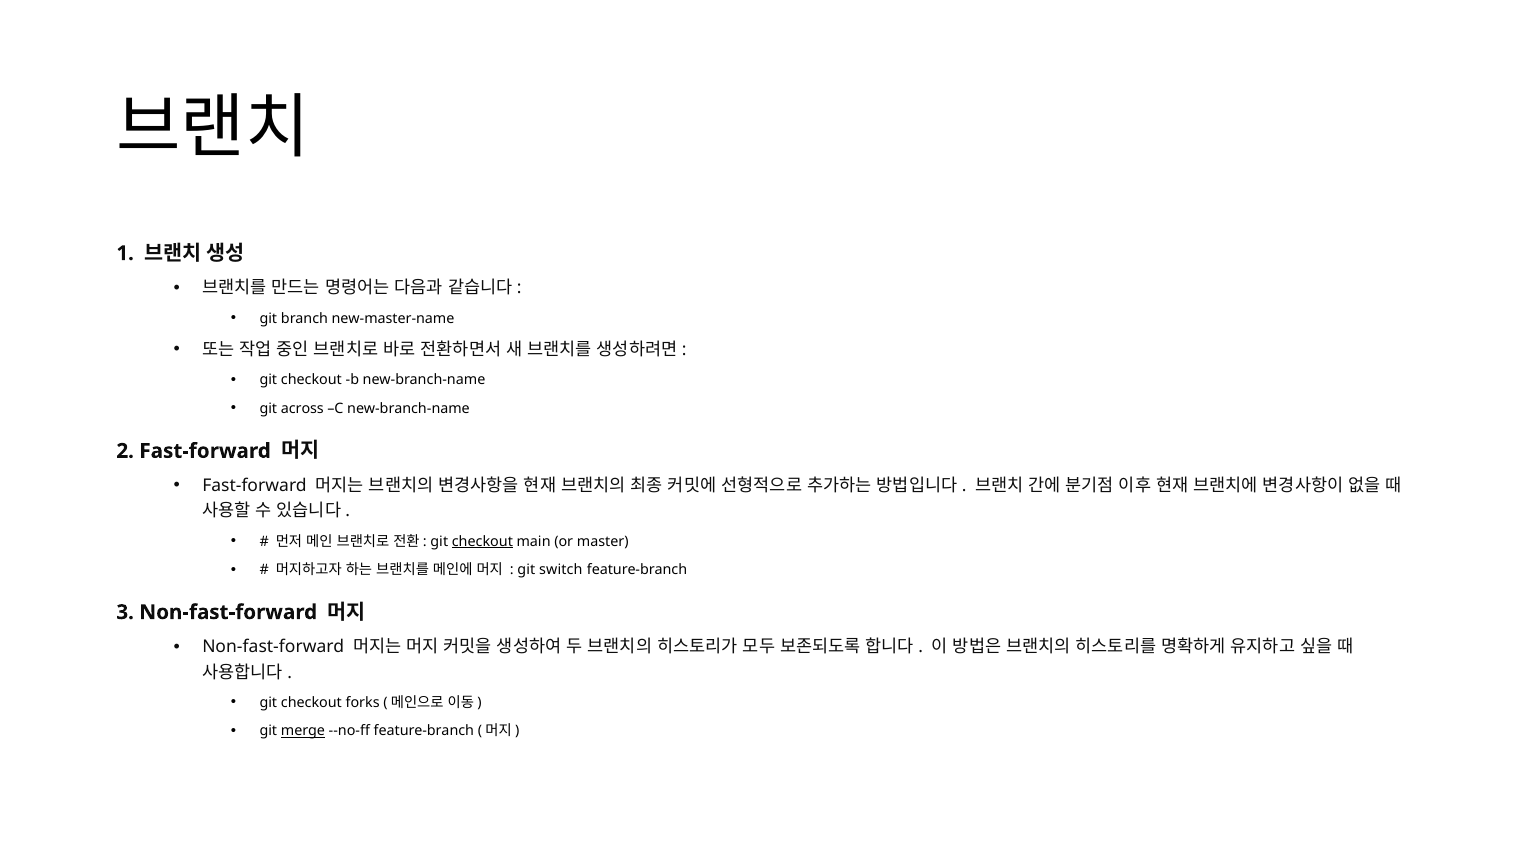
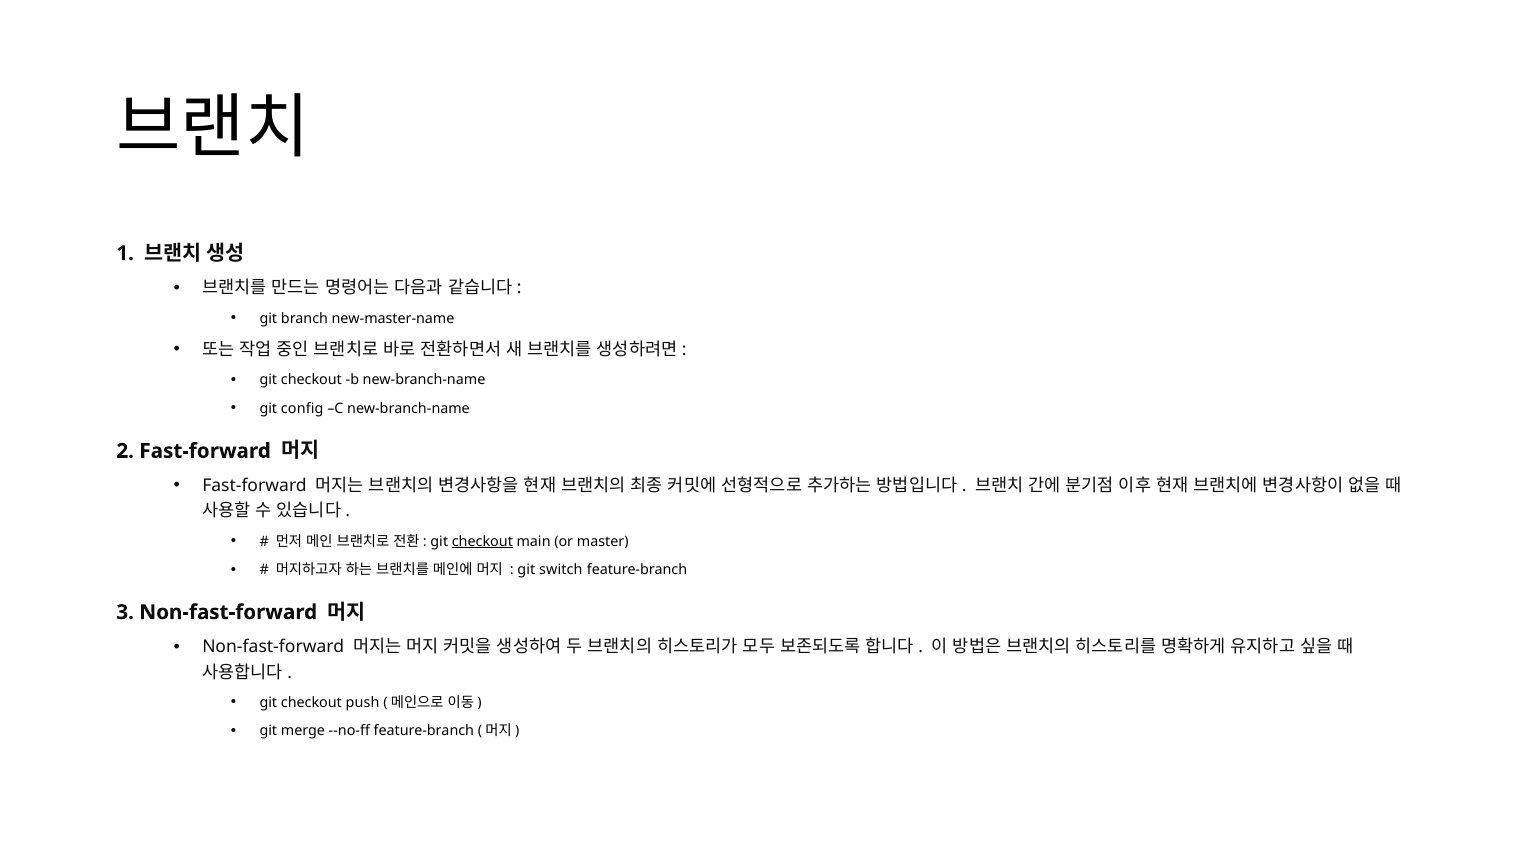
across: across -> config (302, 409)
forks: forks -> push (363, 702)
merge underline: present -> none (303, 731)
